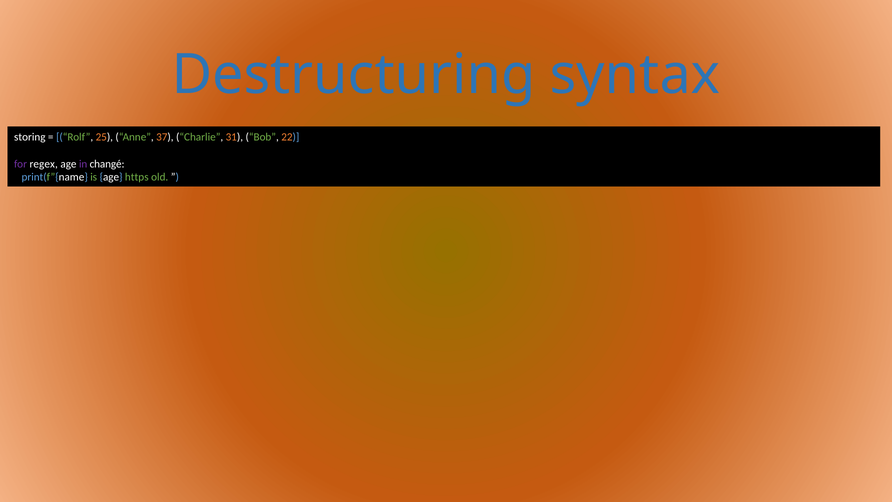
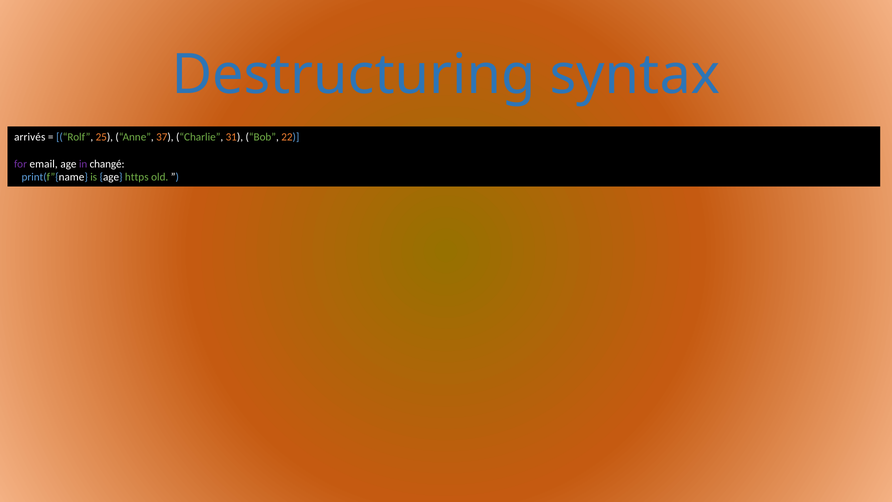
storing: storing -> arrivés (30, 137)
regex: regex -> email (44, 164)
